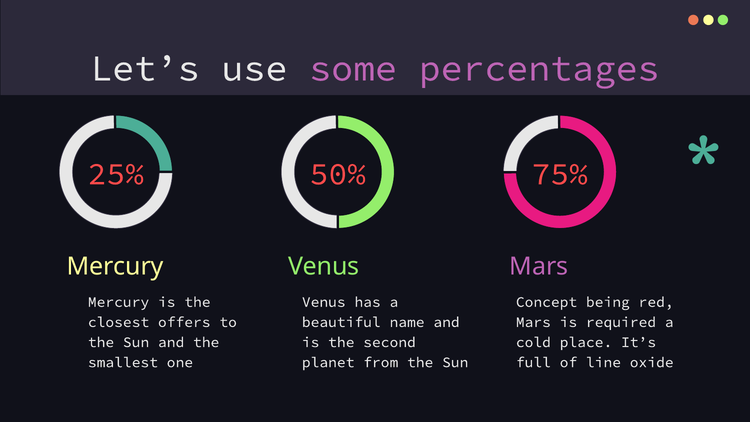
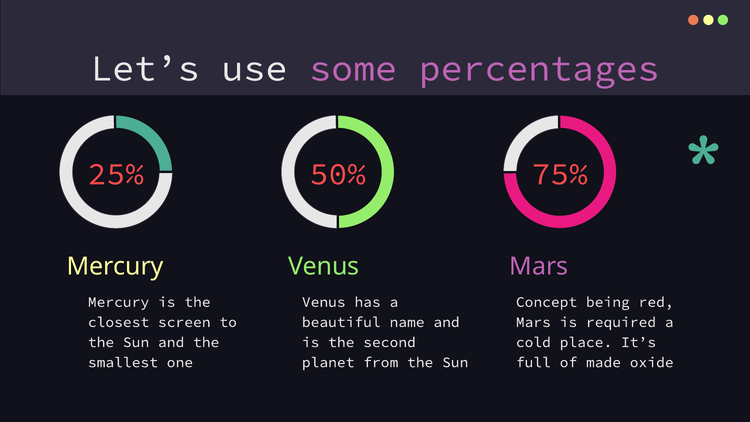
offers: offers -> screen (184, 322)
line: line -> made (603, 362)
